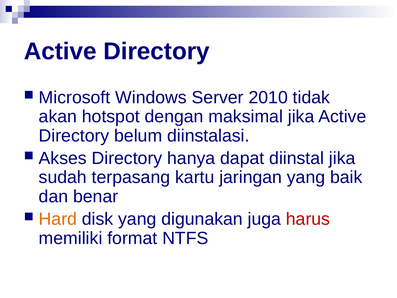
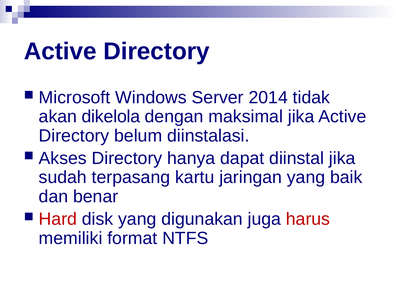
2010: 2010 -> 2014 (268, 97)
hotspot: hotspot -> dikelola (111, 116)
Hard colour: orange -> red (58, 219)
